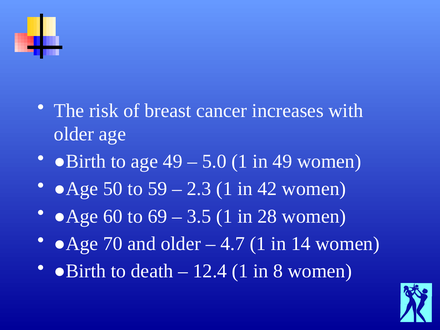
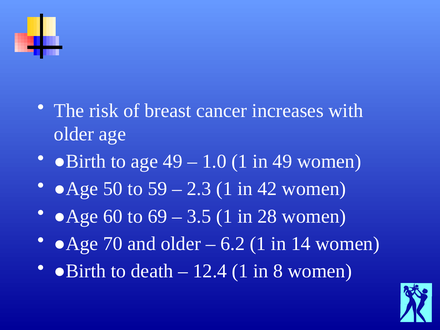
5.0: 5.0 -> 1.0 (214, 161)
4.7: 4.7 -> 6.2 (233, 244)
